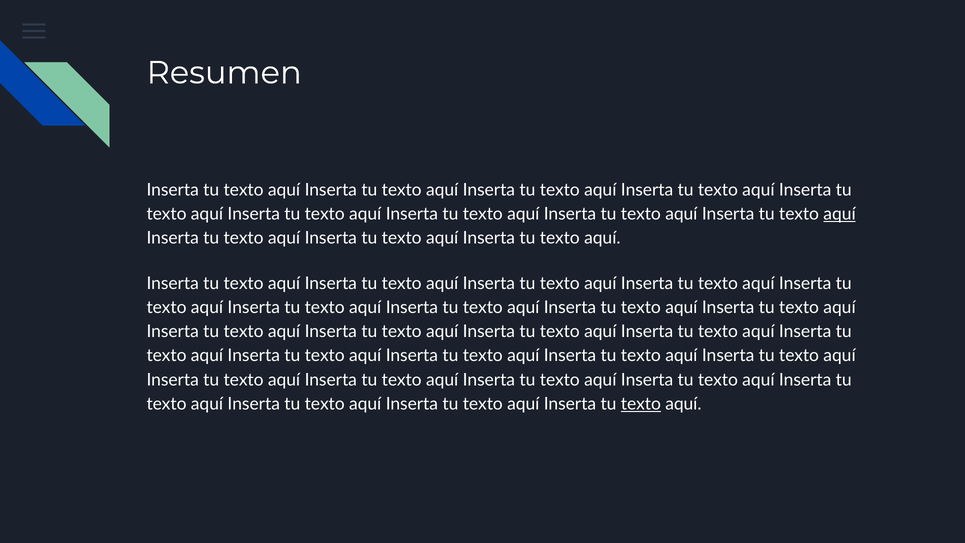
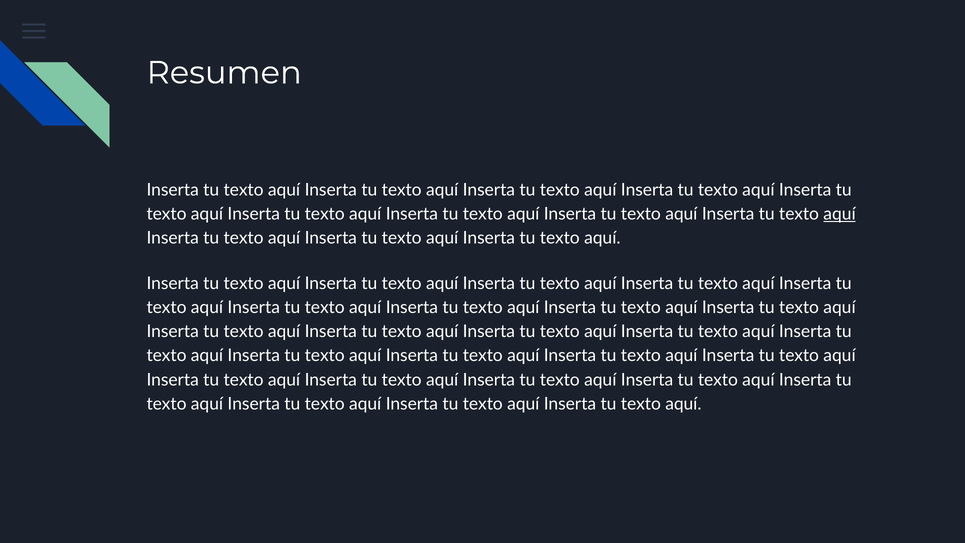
texto underline: present -> none (641, 404)
